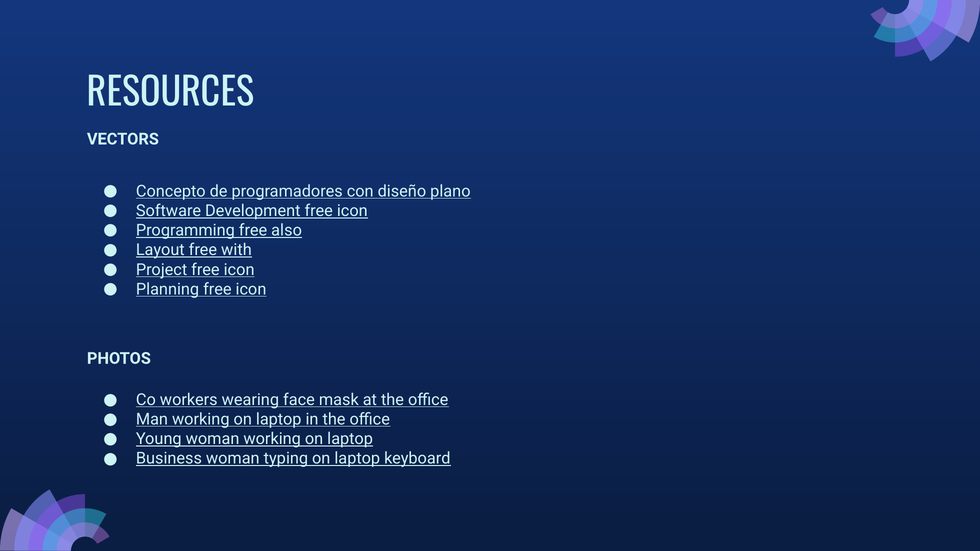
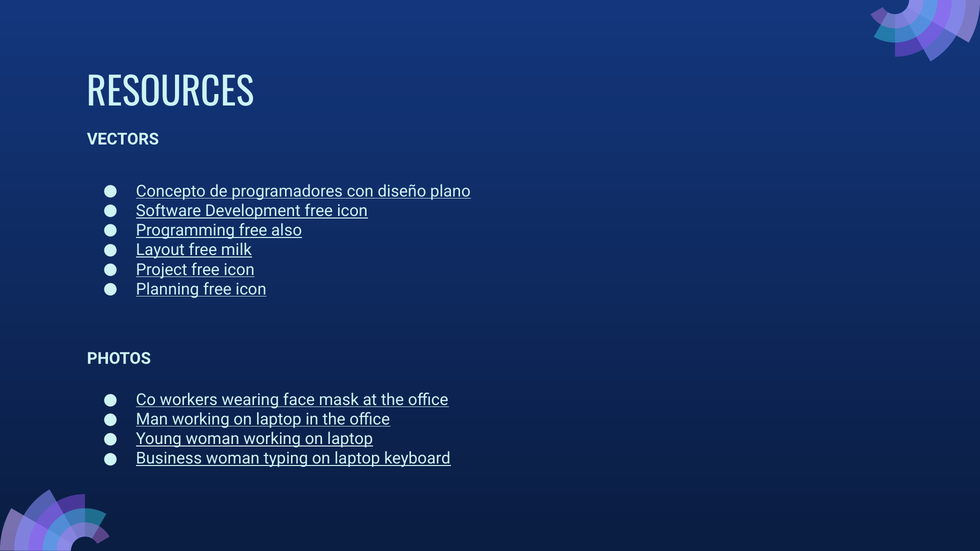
with: with -> milk (236, 250)
